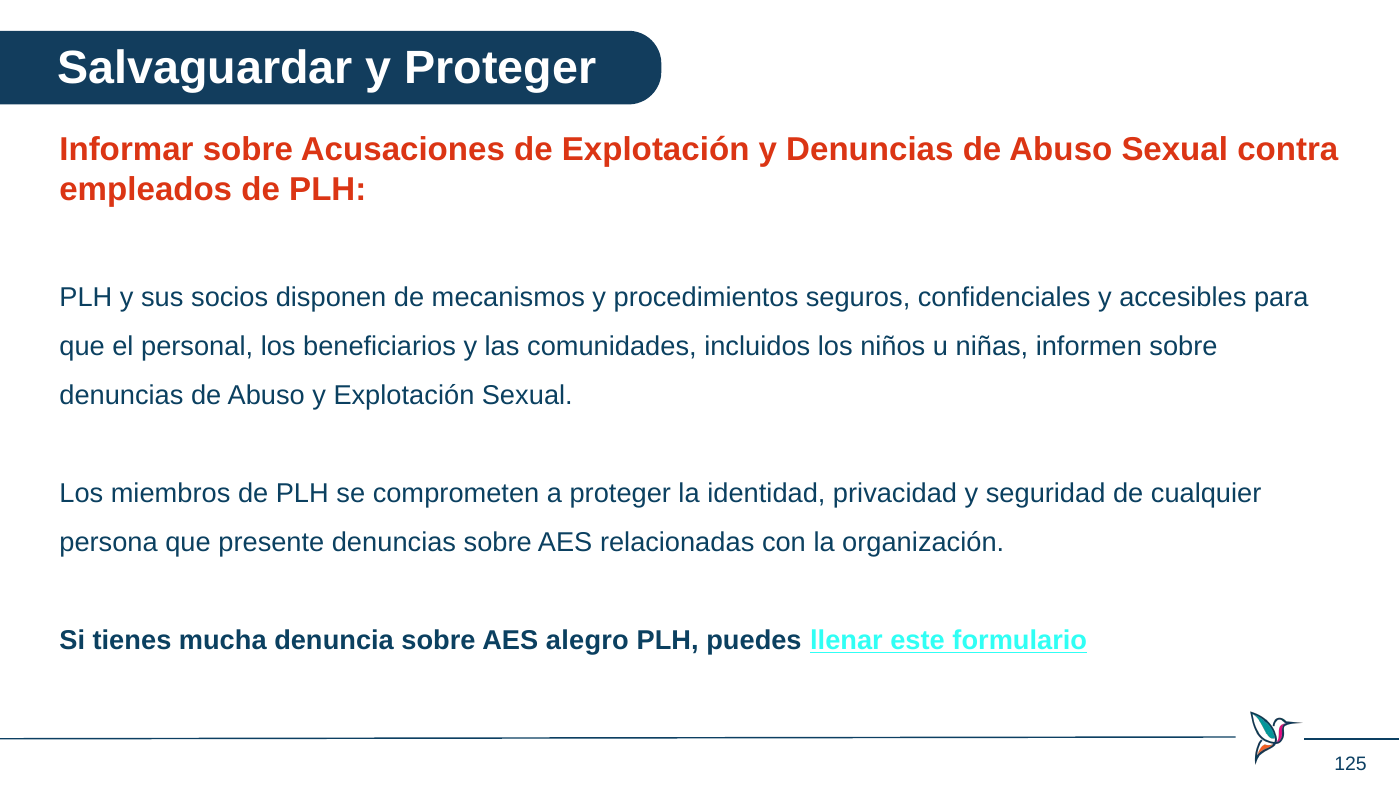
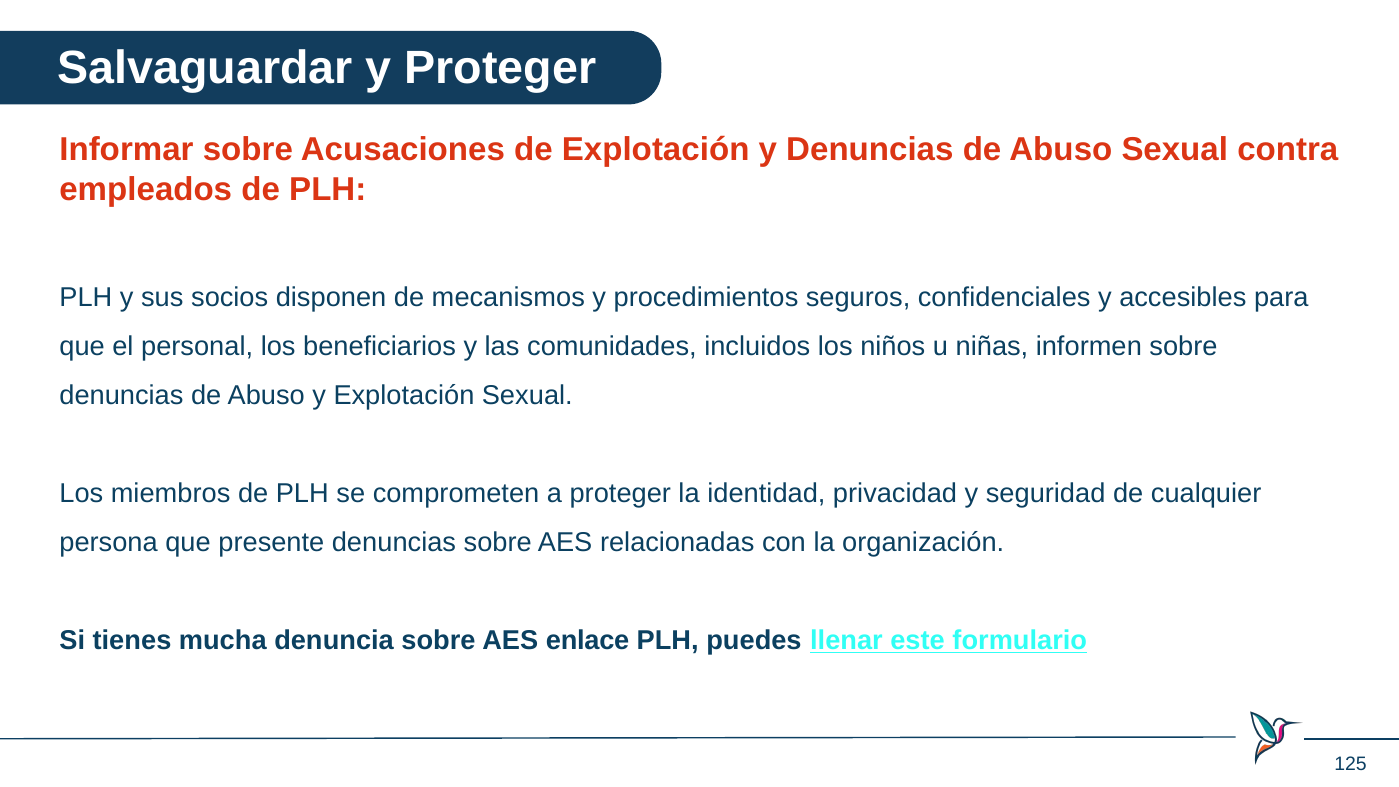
alegro: alegro -> enlace (588, 640)
